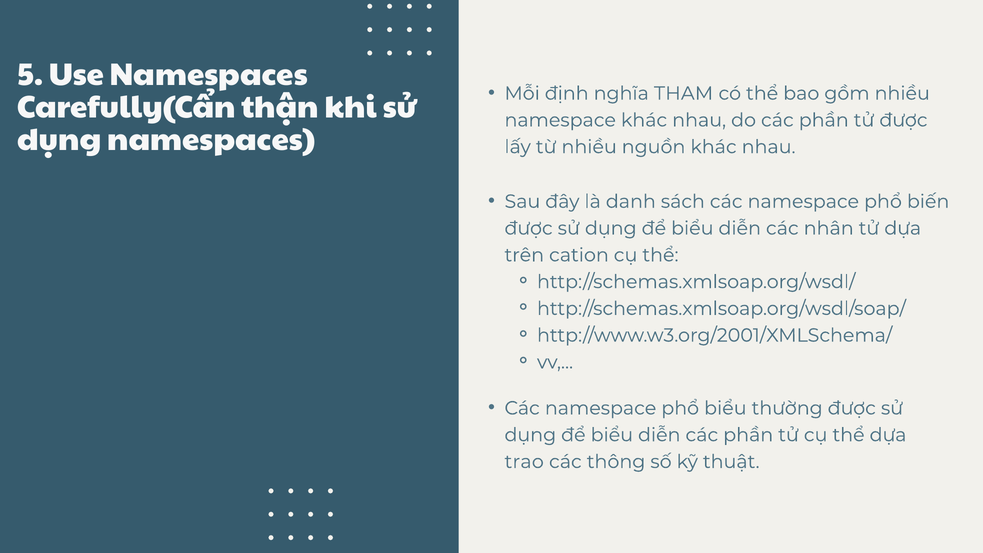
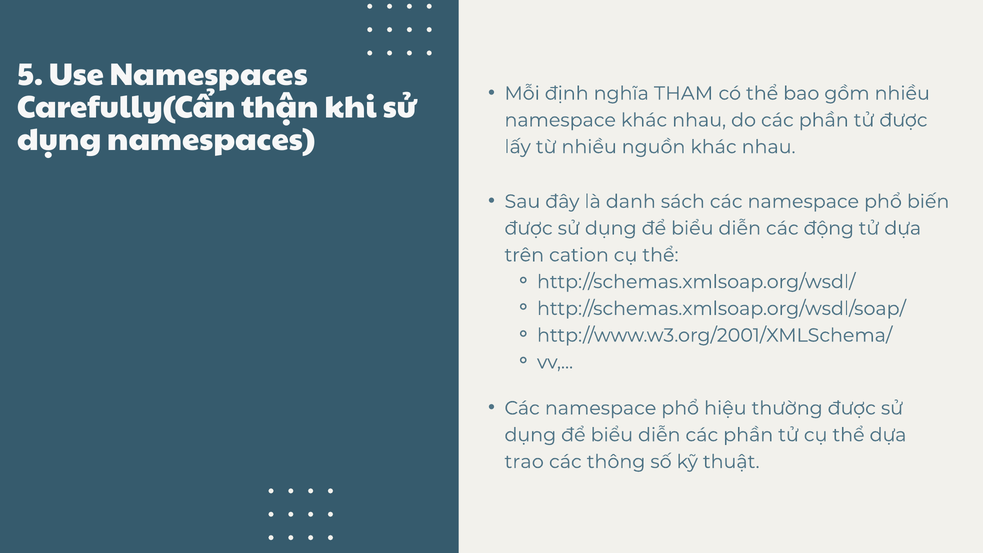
nhân: nhân -> động (829, 228)
phổ biểu: biểu -> hiệu (725, 408)
